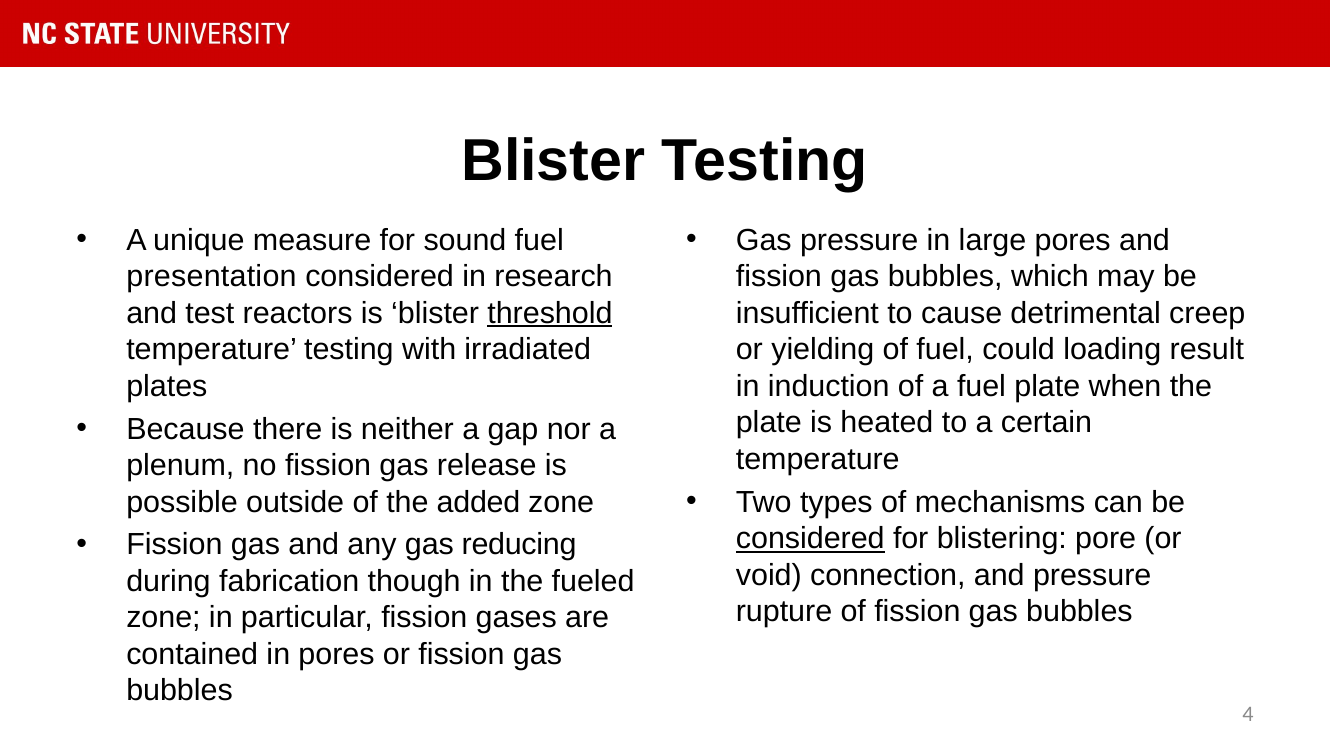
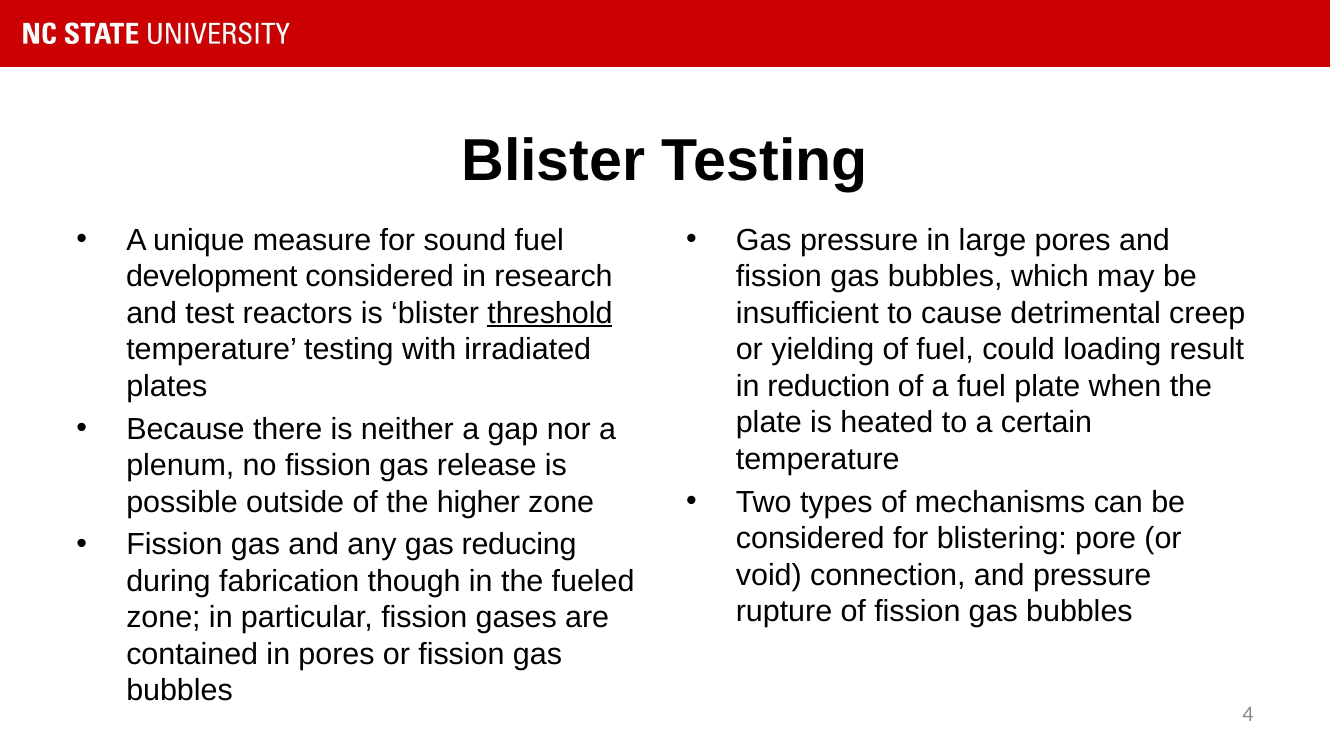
presentation: presentation -> development (212, 277)
induction: induction -> reduction (829, 386)
added: added -> higher (478, 502)
considered underline: present -> none (810, 539)
